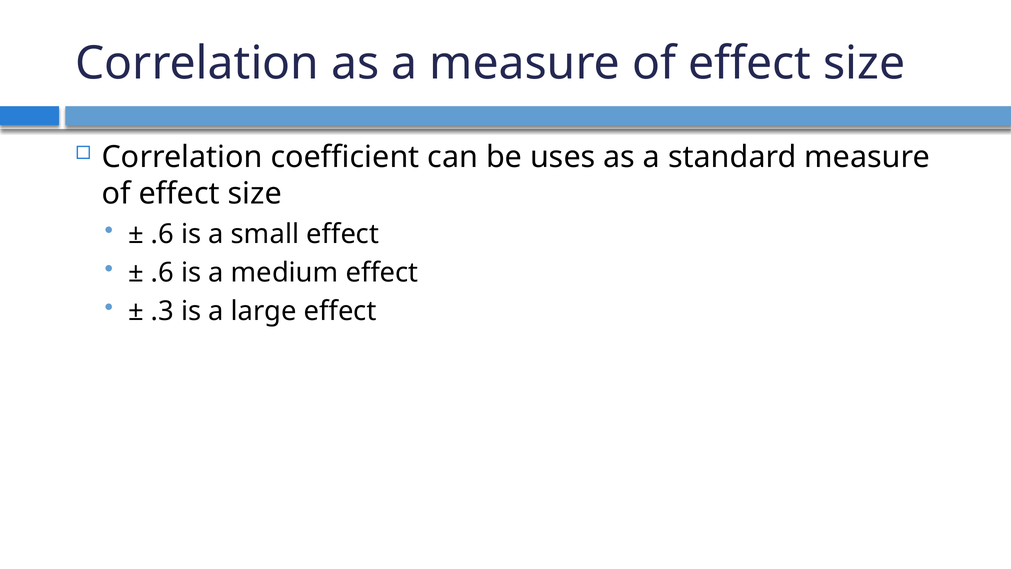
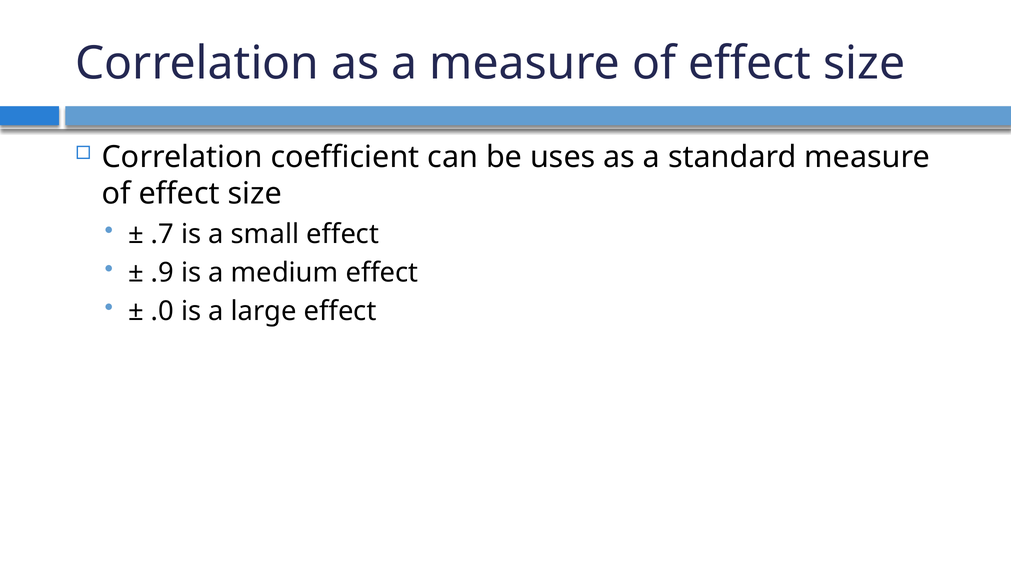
.6: .6 -> .7 (162, 234)
.6: .6 -> .9 (162, 273)
.3: .3 -> .0 (162, 311)
